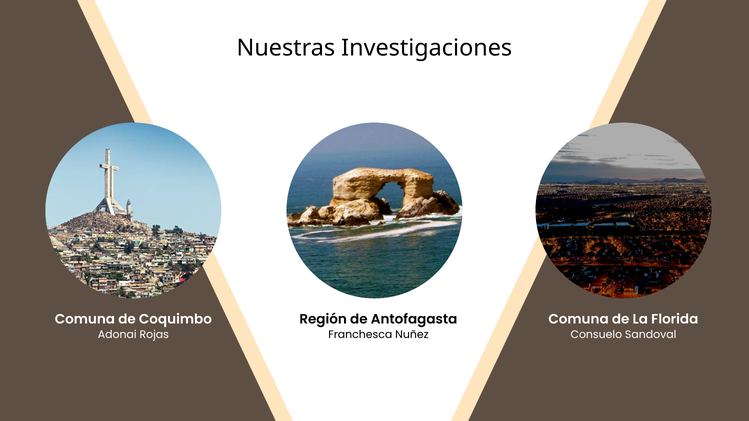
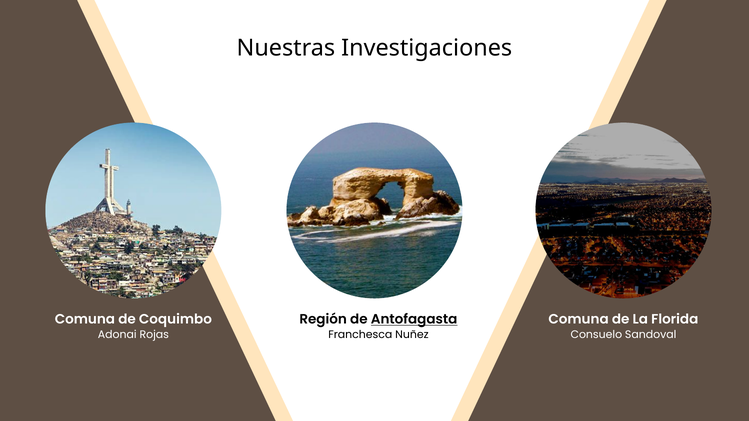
Antofagasta underline: none -> present (414, 320)
